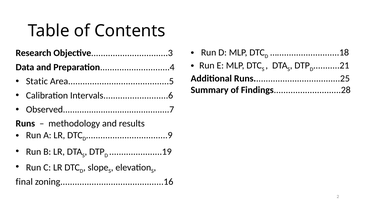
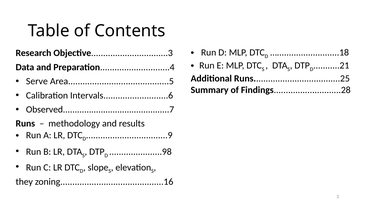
Static: Static -> Serve (37, 81)
......................19: ......................19 -> ......................98 (140, 152)
final: final -> they (24, 182)
